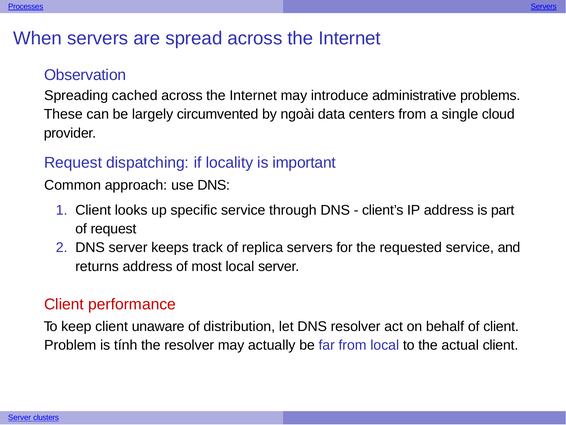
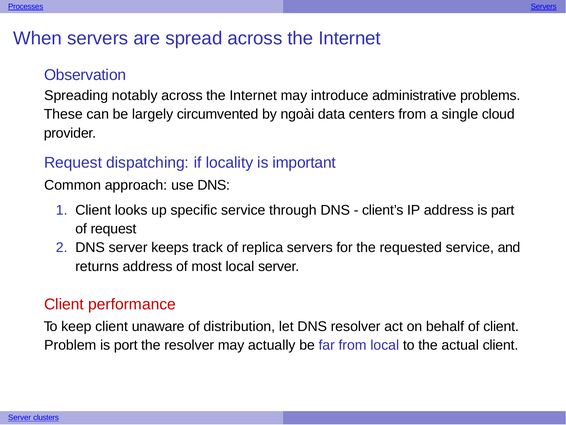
cached: cached -> notably (135, 95)
tính: tính -> port (126, 345)
